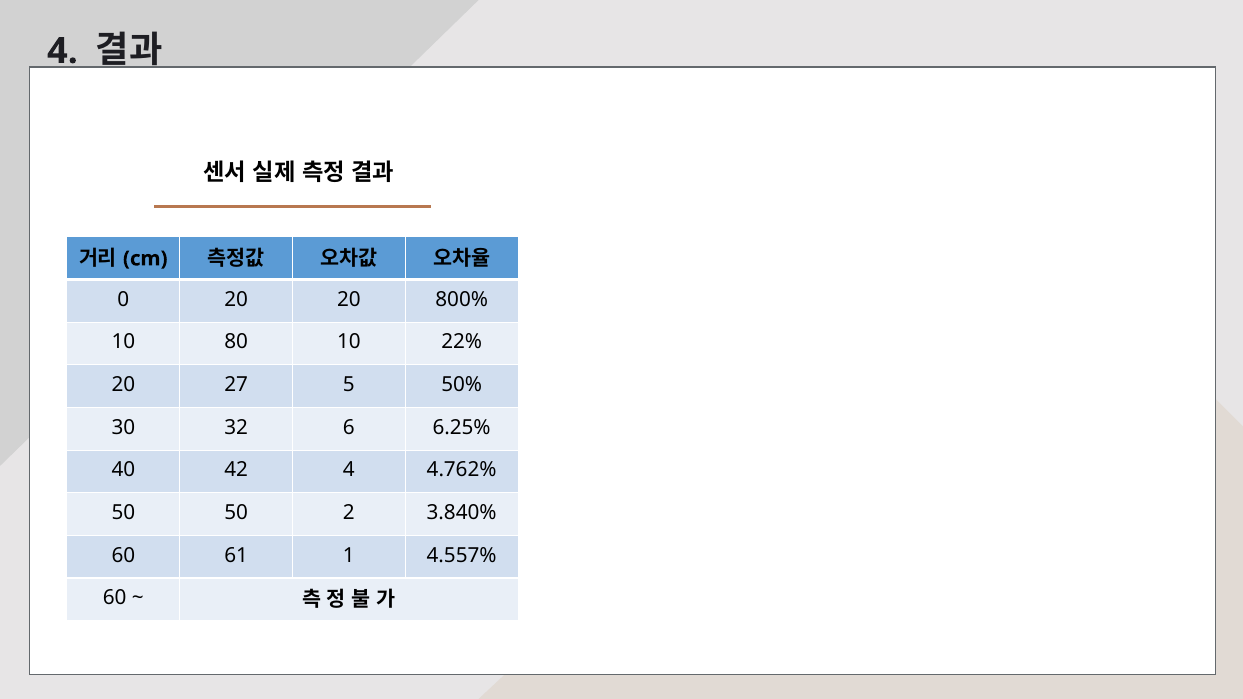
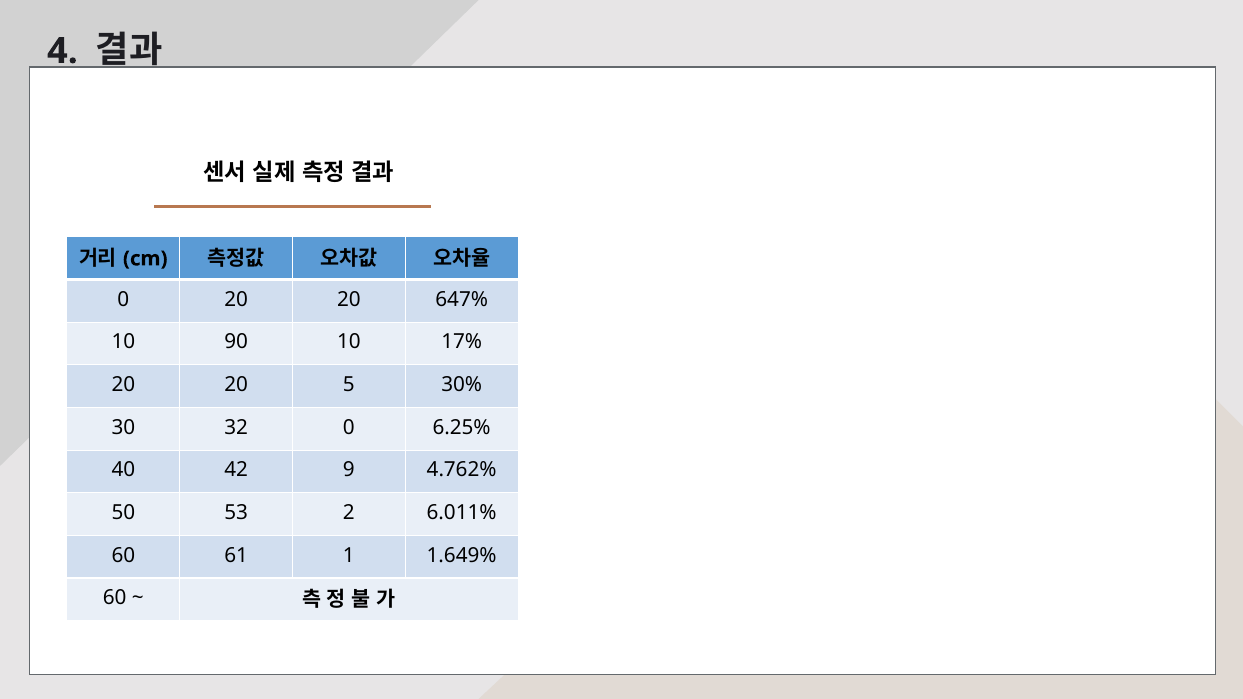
800%: 800% -> 647% (462, 299)
80: 80 -> 90 (236, 342)
22%: 22% -> 17% (462, 342)
27: 27 -> 20 (236, 385)
50%: 50% -> 30% (462, 385)
32 6: 6 -> 0 (349, 427)
42 4: 4 -> 9 (349, 470)
50 50: 50 -> 53 (236, 513)
3.840%: 3.840% -> 6.011% (462, 513)
4.557%: 4.557% -> 1.649% (462, 555)
